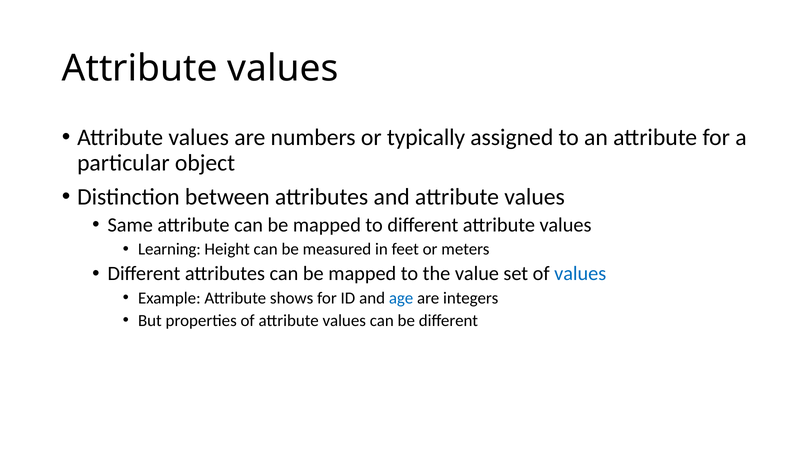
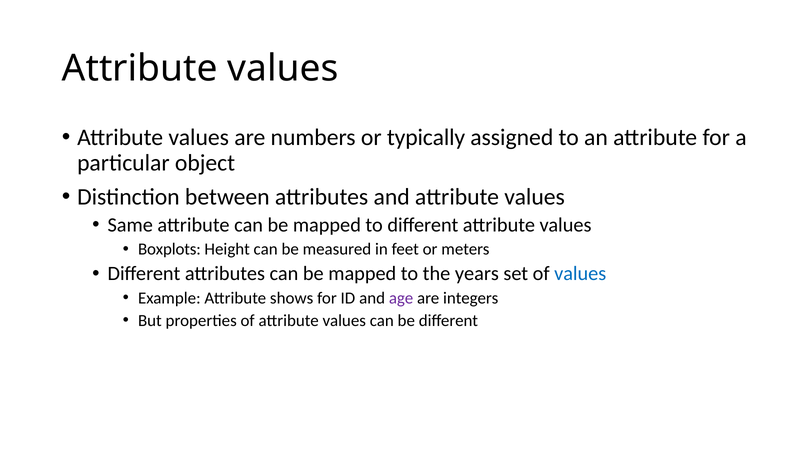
Learning: Learning -> Boxplots (169, 249)
value: value -> years (477, 274)
age colour: blue -> purple (401, 298)
